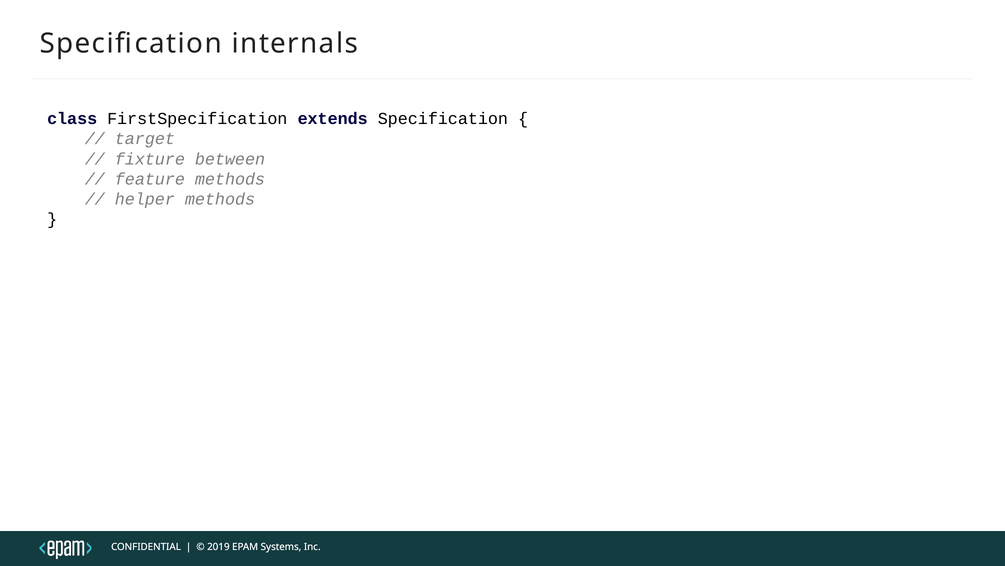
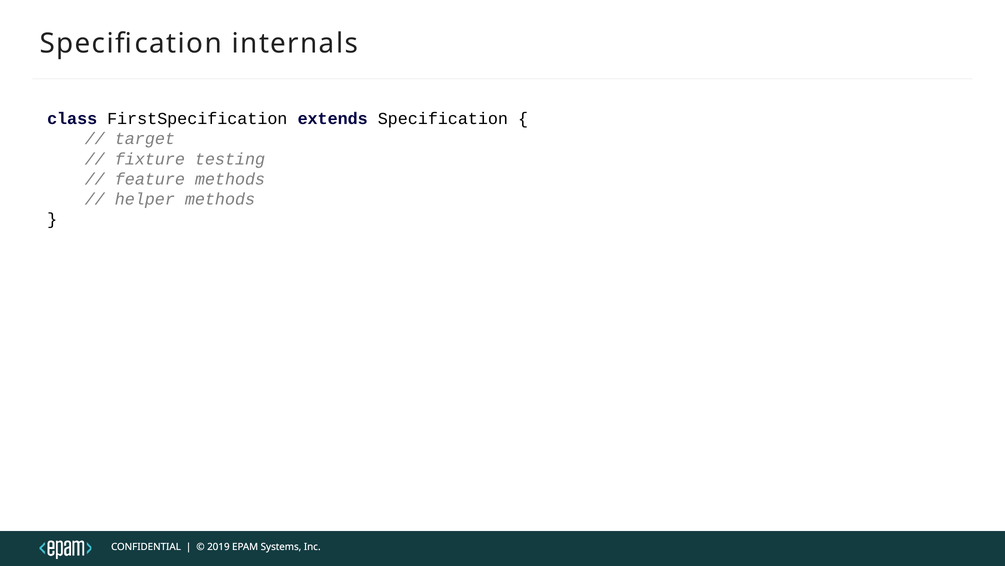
between: between -> testing (230, 159)
